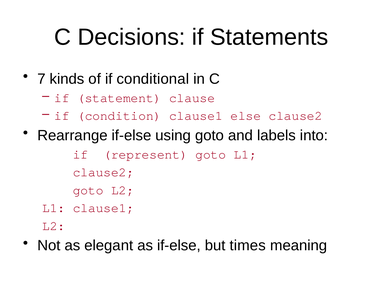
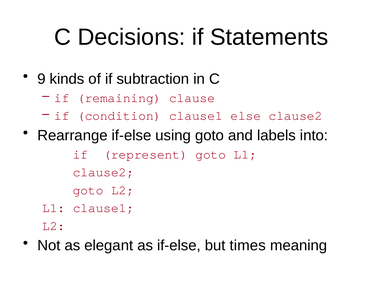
7: 7 -> 9 (41, 79)
conditional: conditional -> subtraction (153, 79)
statement: statement -> remaining (119, 98)
